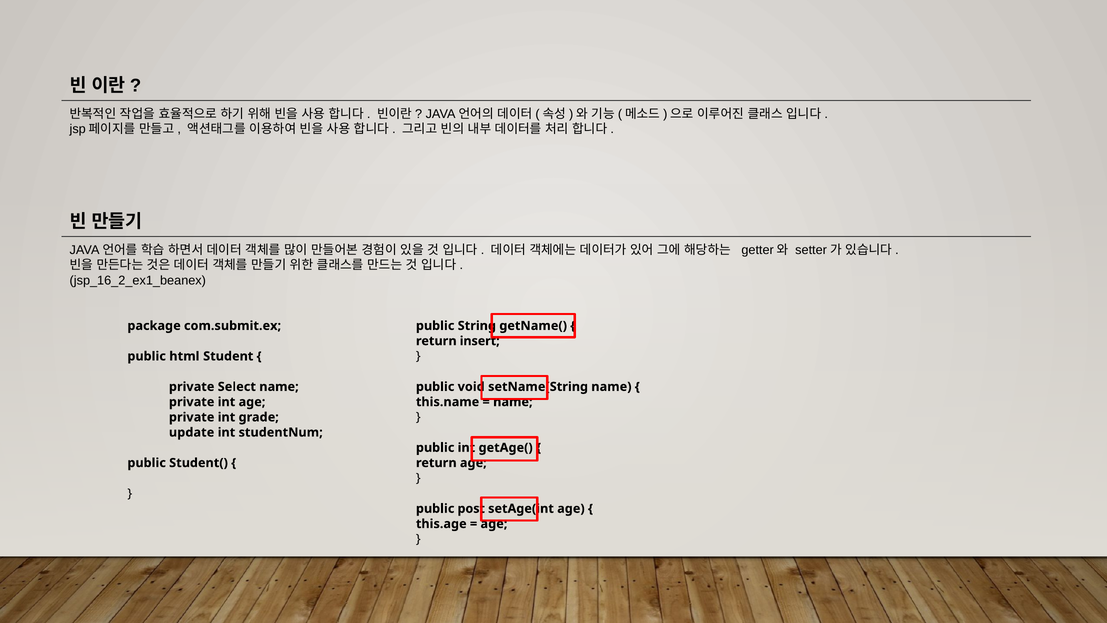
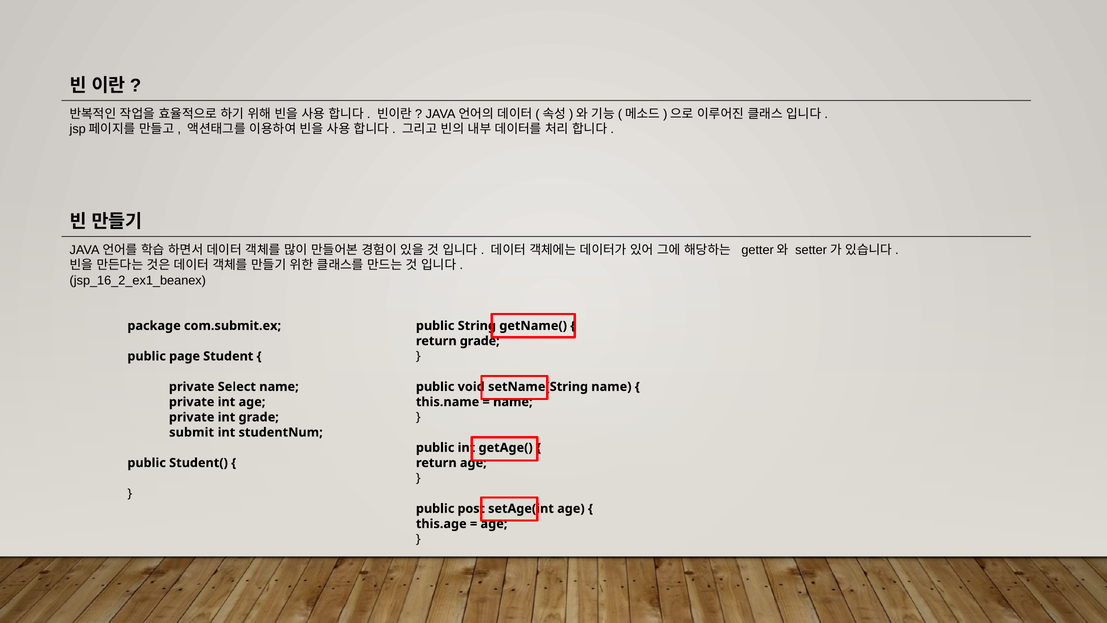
return insert: insert -> grade (480, 341)
html: html -> page (185, 356)
update: update -> submit (192, 432)
